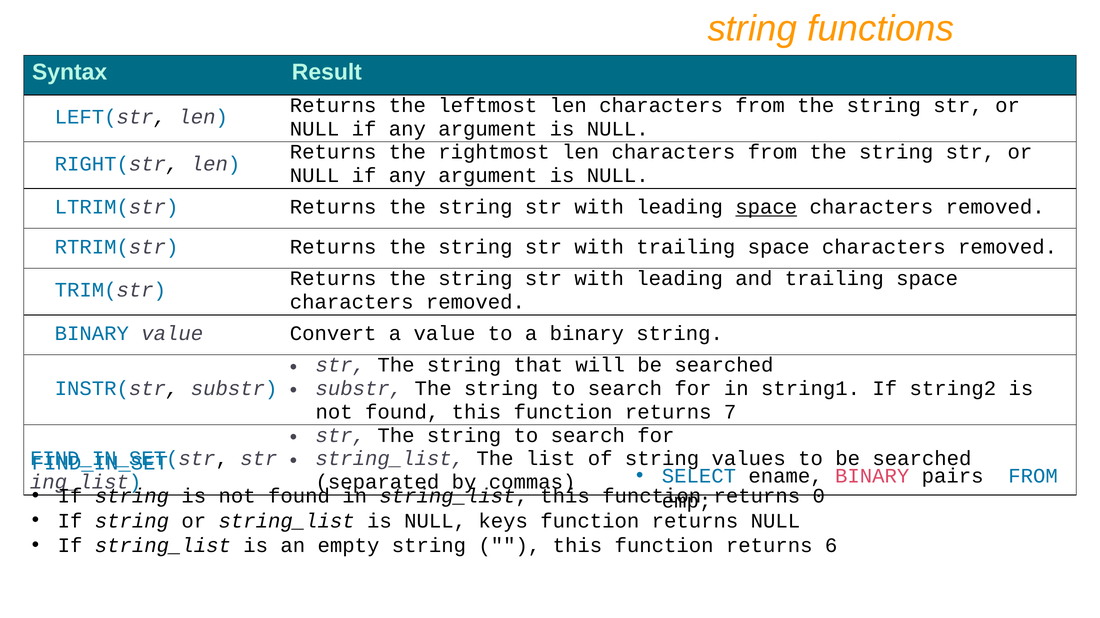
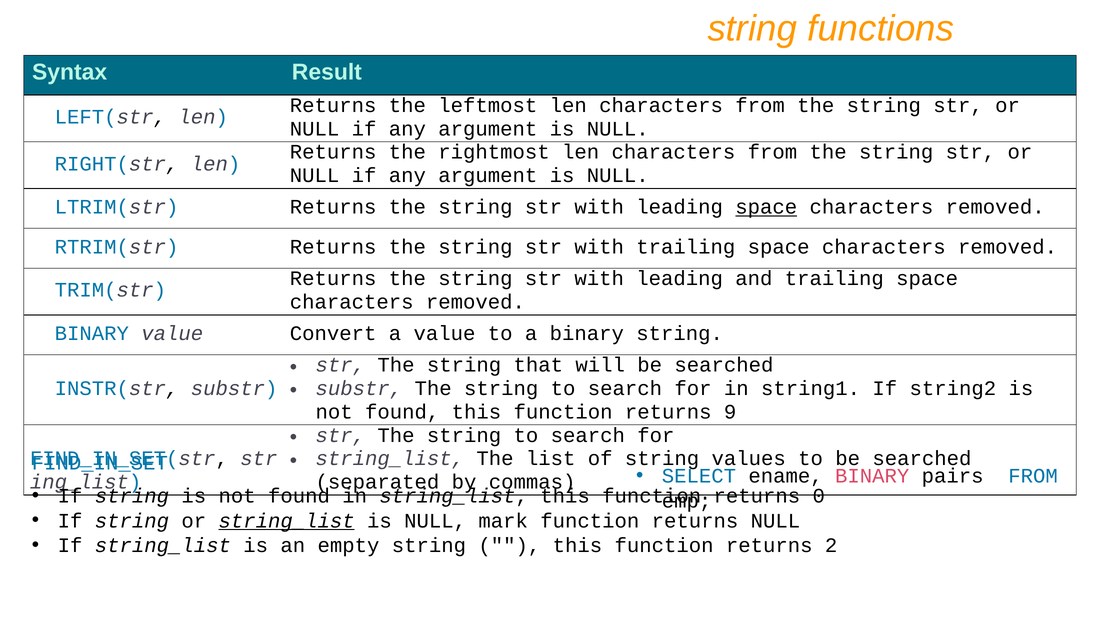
7: 7 -> 9 (730, 412)
string_list underline: none -> present (287, 521)
keys: keys -> mark (503, 521)
6: 6 -> 2 (831, 546)
